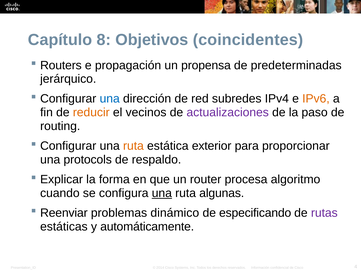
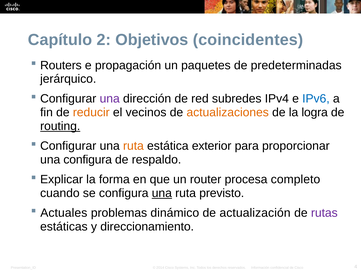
8: 8 -> 2 (104, 40)
propensa: propensa -> paquetes (206, 65)
una colour: blue -> purple (110, 99)
IPv6 colour: orange -> blue (316, 99)
actualizaciones colour: purple -> orange (228, 112)
paso: paso -> logra (315, 112)
routing underline: none -> present (60, 126)
una protocols: protocols -> configura (88, 160)
algoritmo: algoritmo -> completo (295, 179)
algunas: algunas -> previsto (222, 193)
Reenviar: Reenviar -> Actuales (64, 213)
especificando: especificando -> actualización (255, 213)
automáticamente: automáticamente -> direccionamiento (147, 226)
